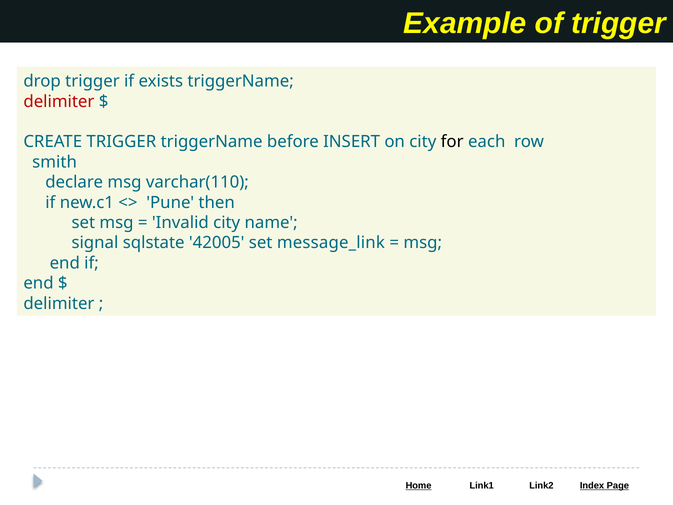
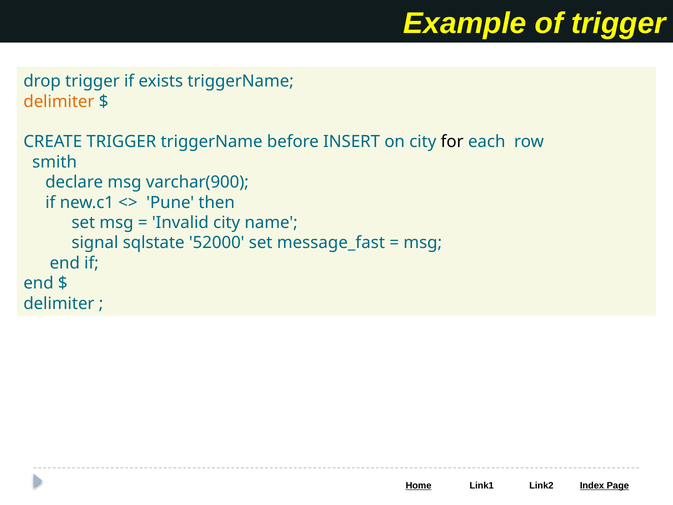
delimiter colour: red -> orange (59, 101)
varchar(110: varchar(110 -> varchar(900 (197, 182)
42005: 42005 -> 52000 (217, 243)
message_link: message_link -> message_fast (331, 243)
